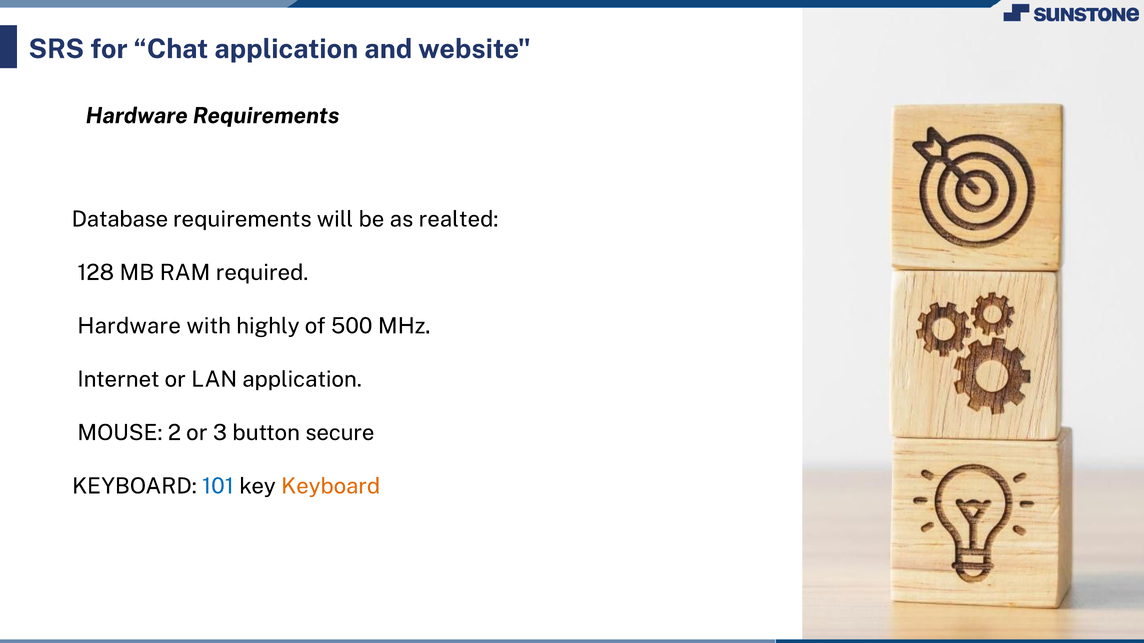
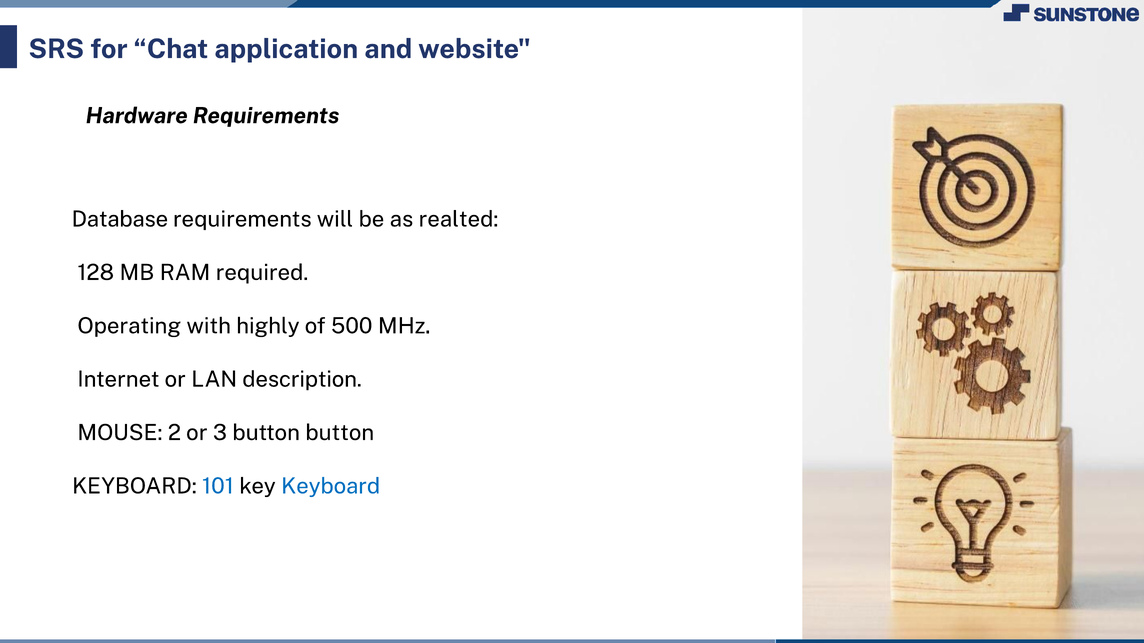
Hardware: Hardware -> Operating (129, 326)
LAN application: application -> description (302, 380)
button secure: secure -> button (340, 433)
Keyboard colour: orange -> blue (331, 486)
